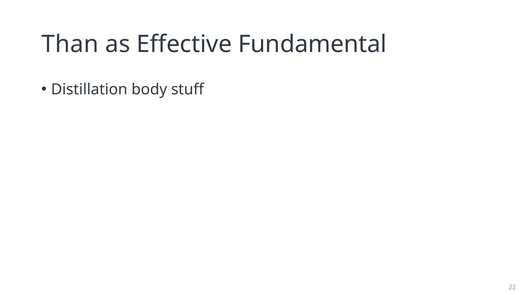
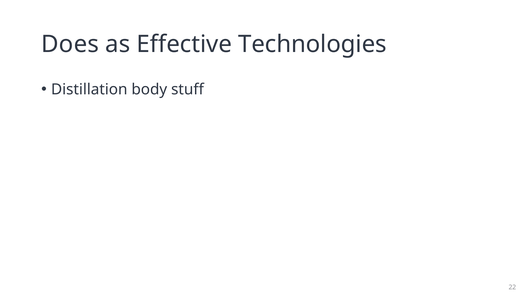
Than: Than -> Does (70, 44)
Fundamental: Fundamental -> Technologies (312, 44)
